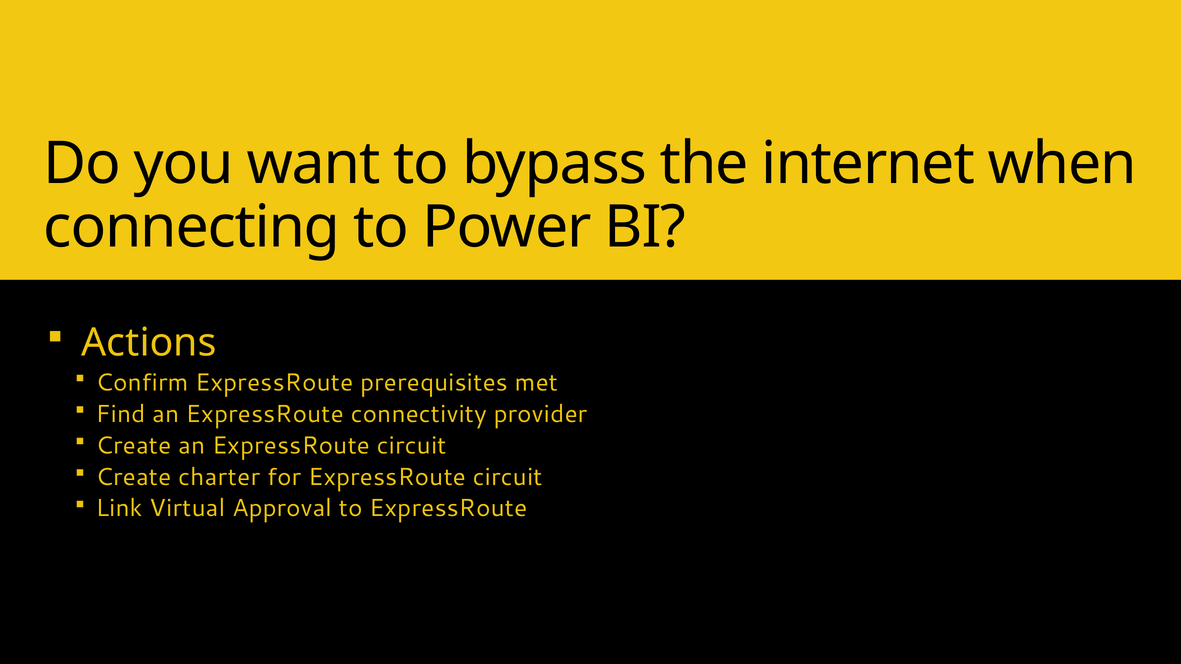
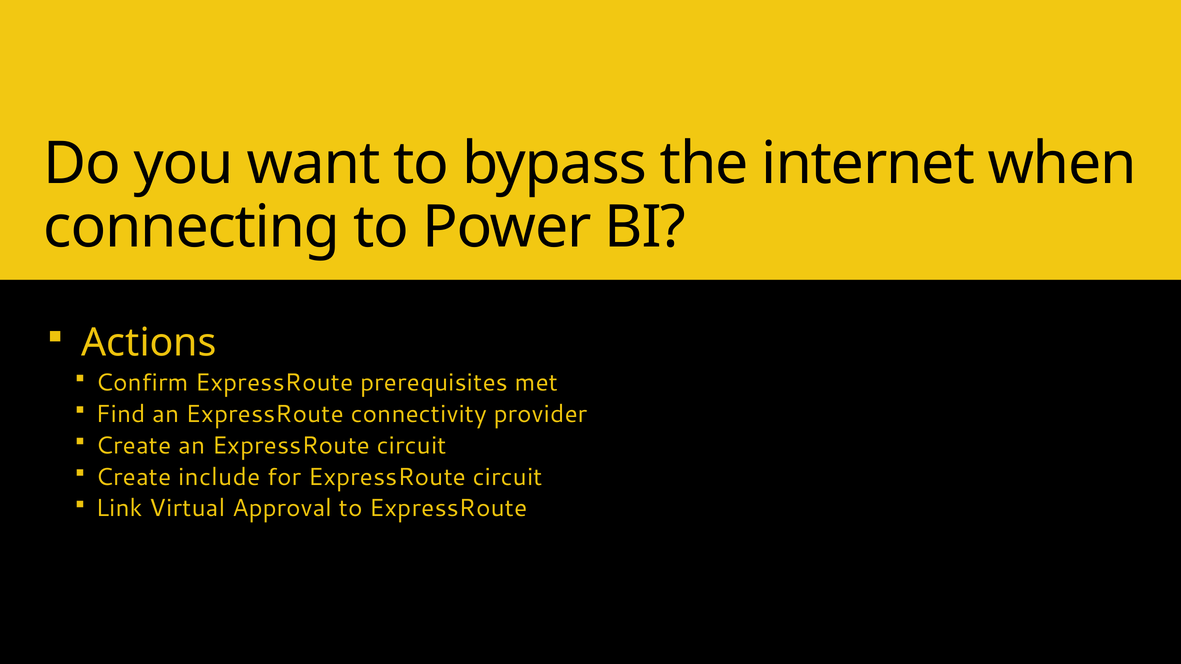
charter: charter -> include (219, 477)
